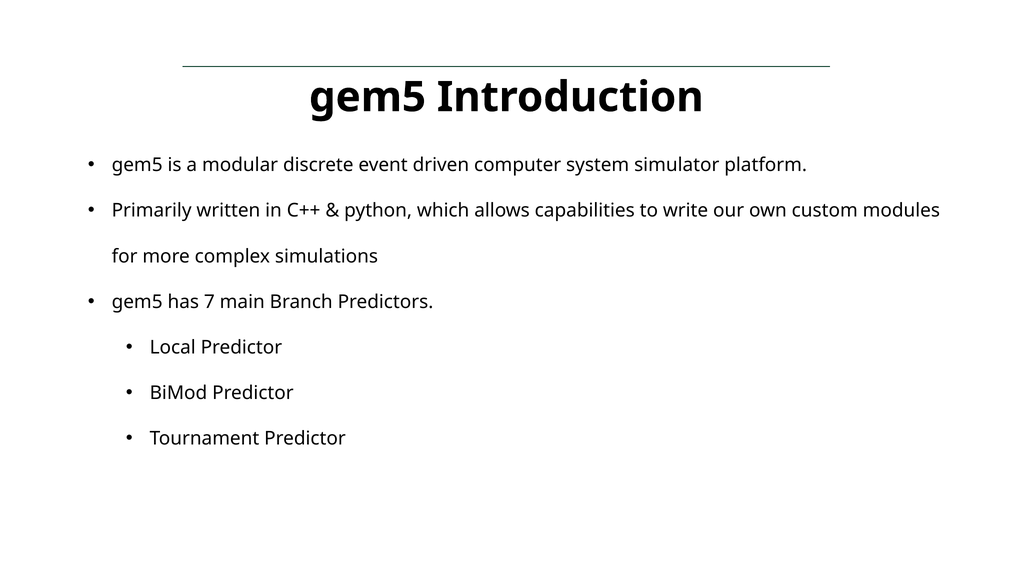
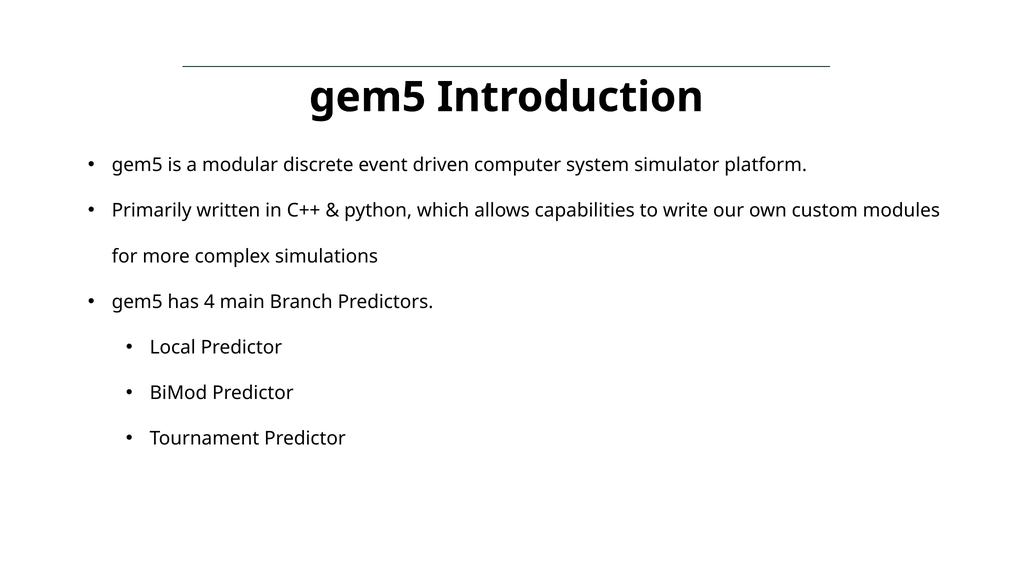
7: 7 -> 4 (209, 302)
